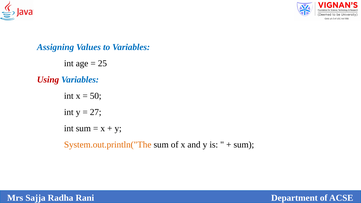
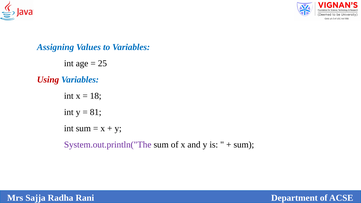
50: 50 -> 18 (96, 96)
27: 27 -> 81 (96, 112)
System.out.println("The colour: orange -> purple (108, 145)
